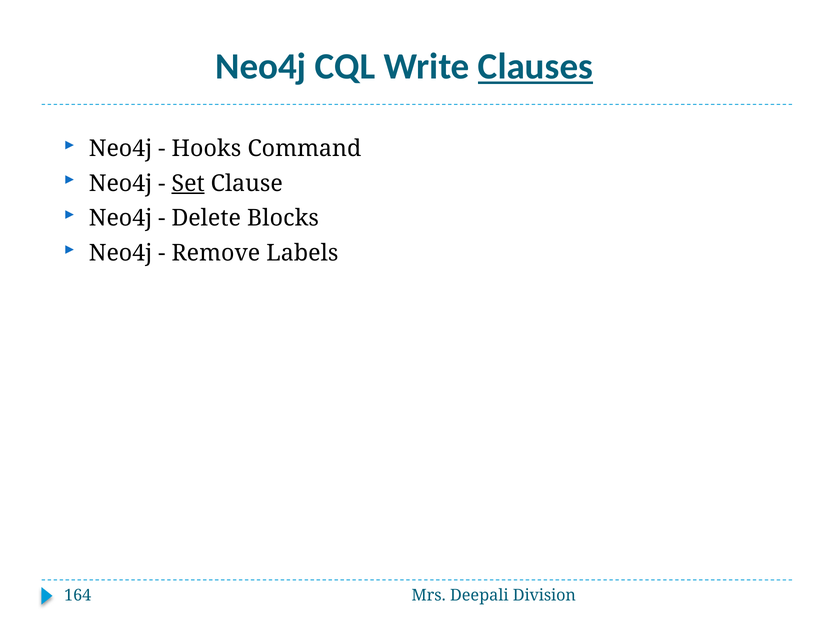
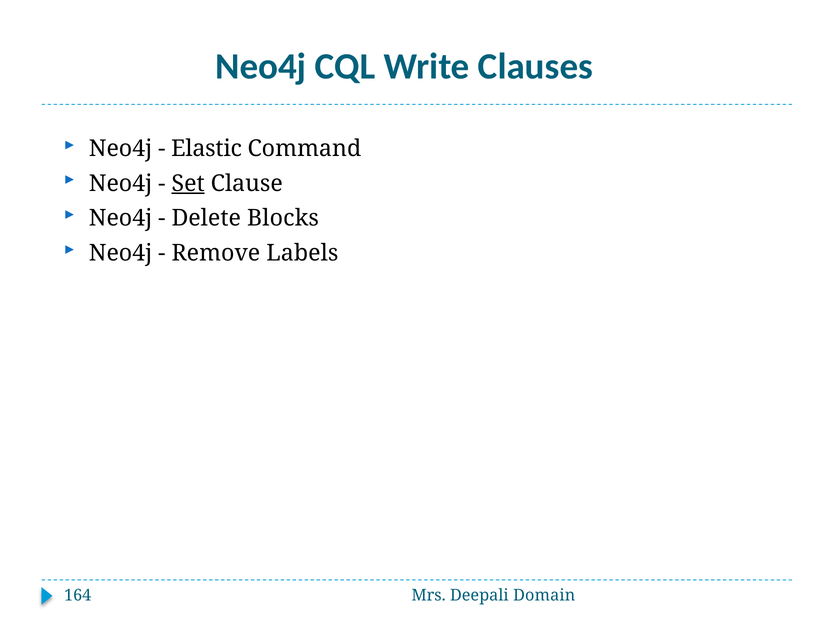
Clauses underline: present -> none (536, 67)
Hooks: Hooks -> Elastic (207, 149)
Division: Division -> Domain (544, 595)
